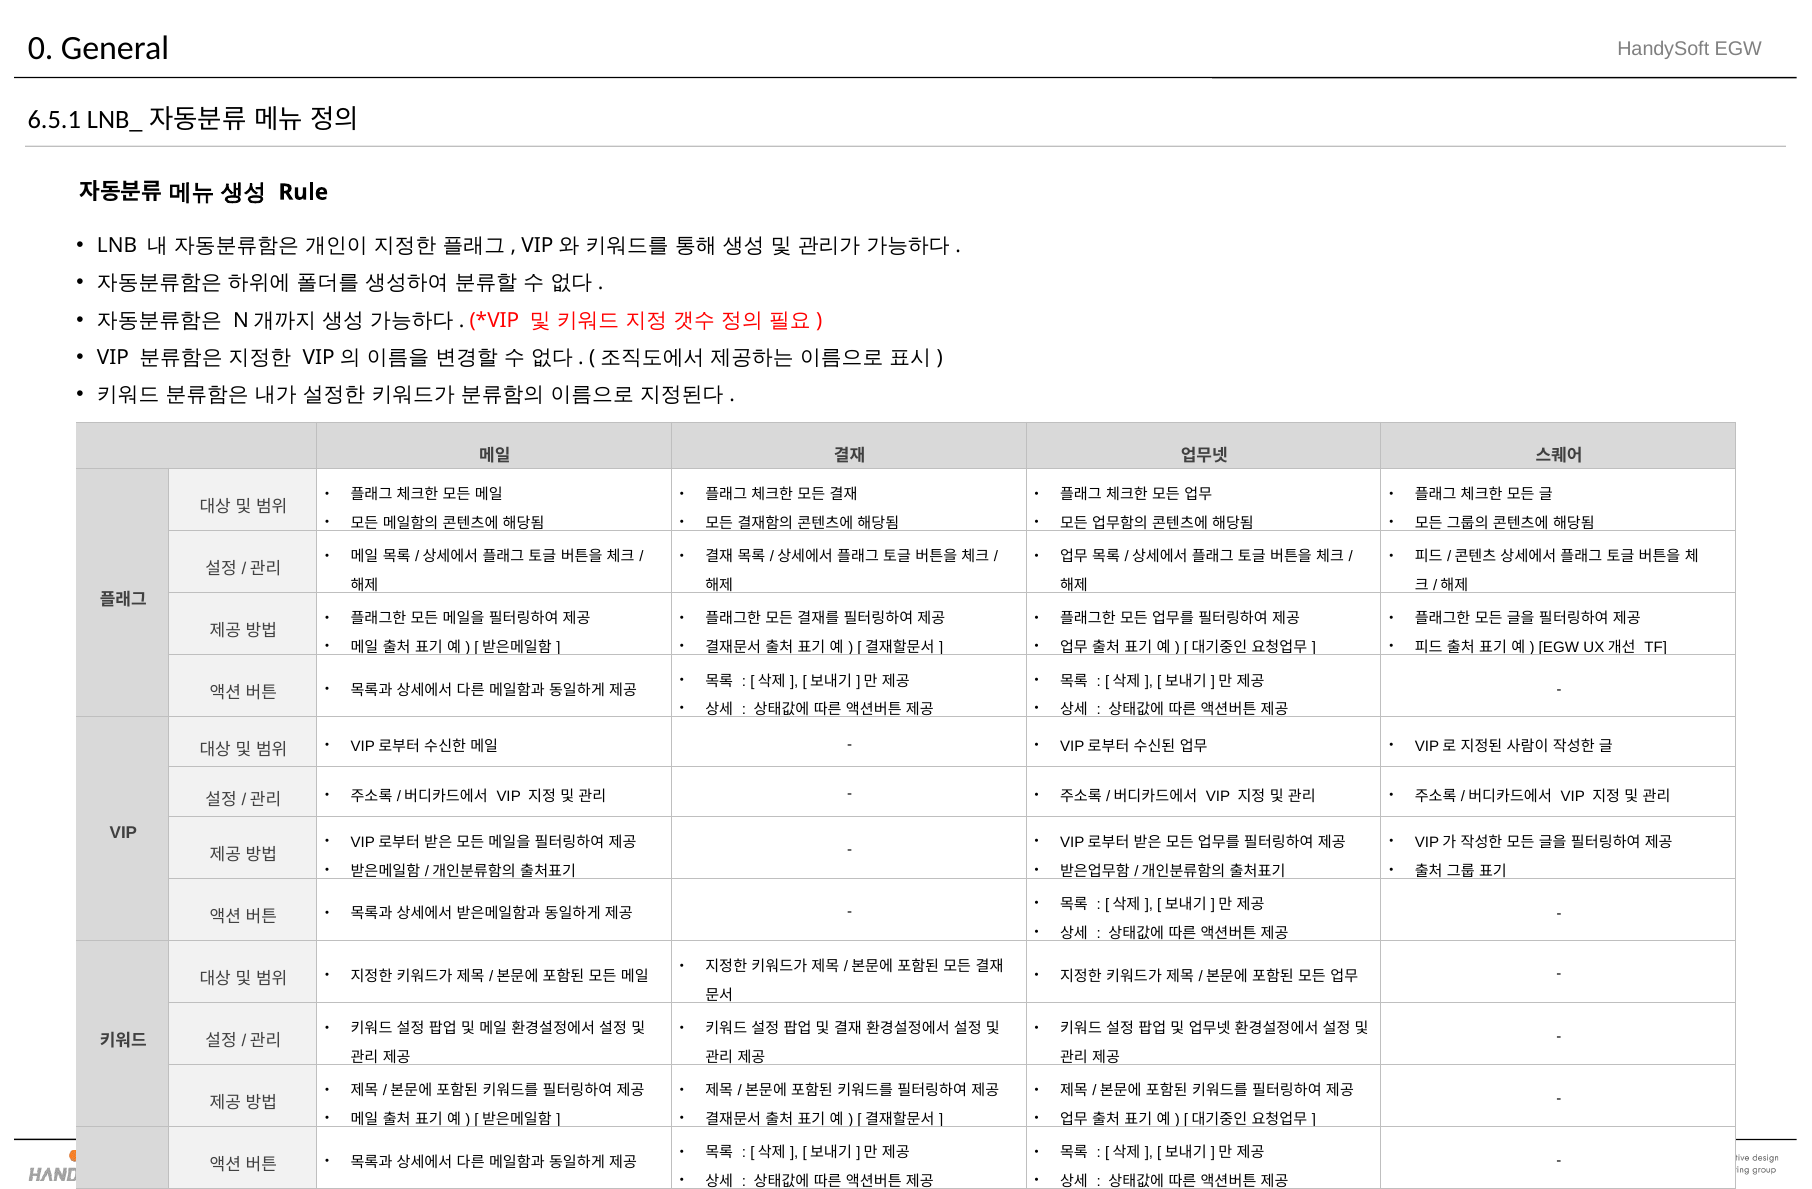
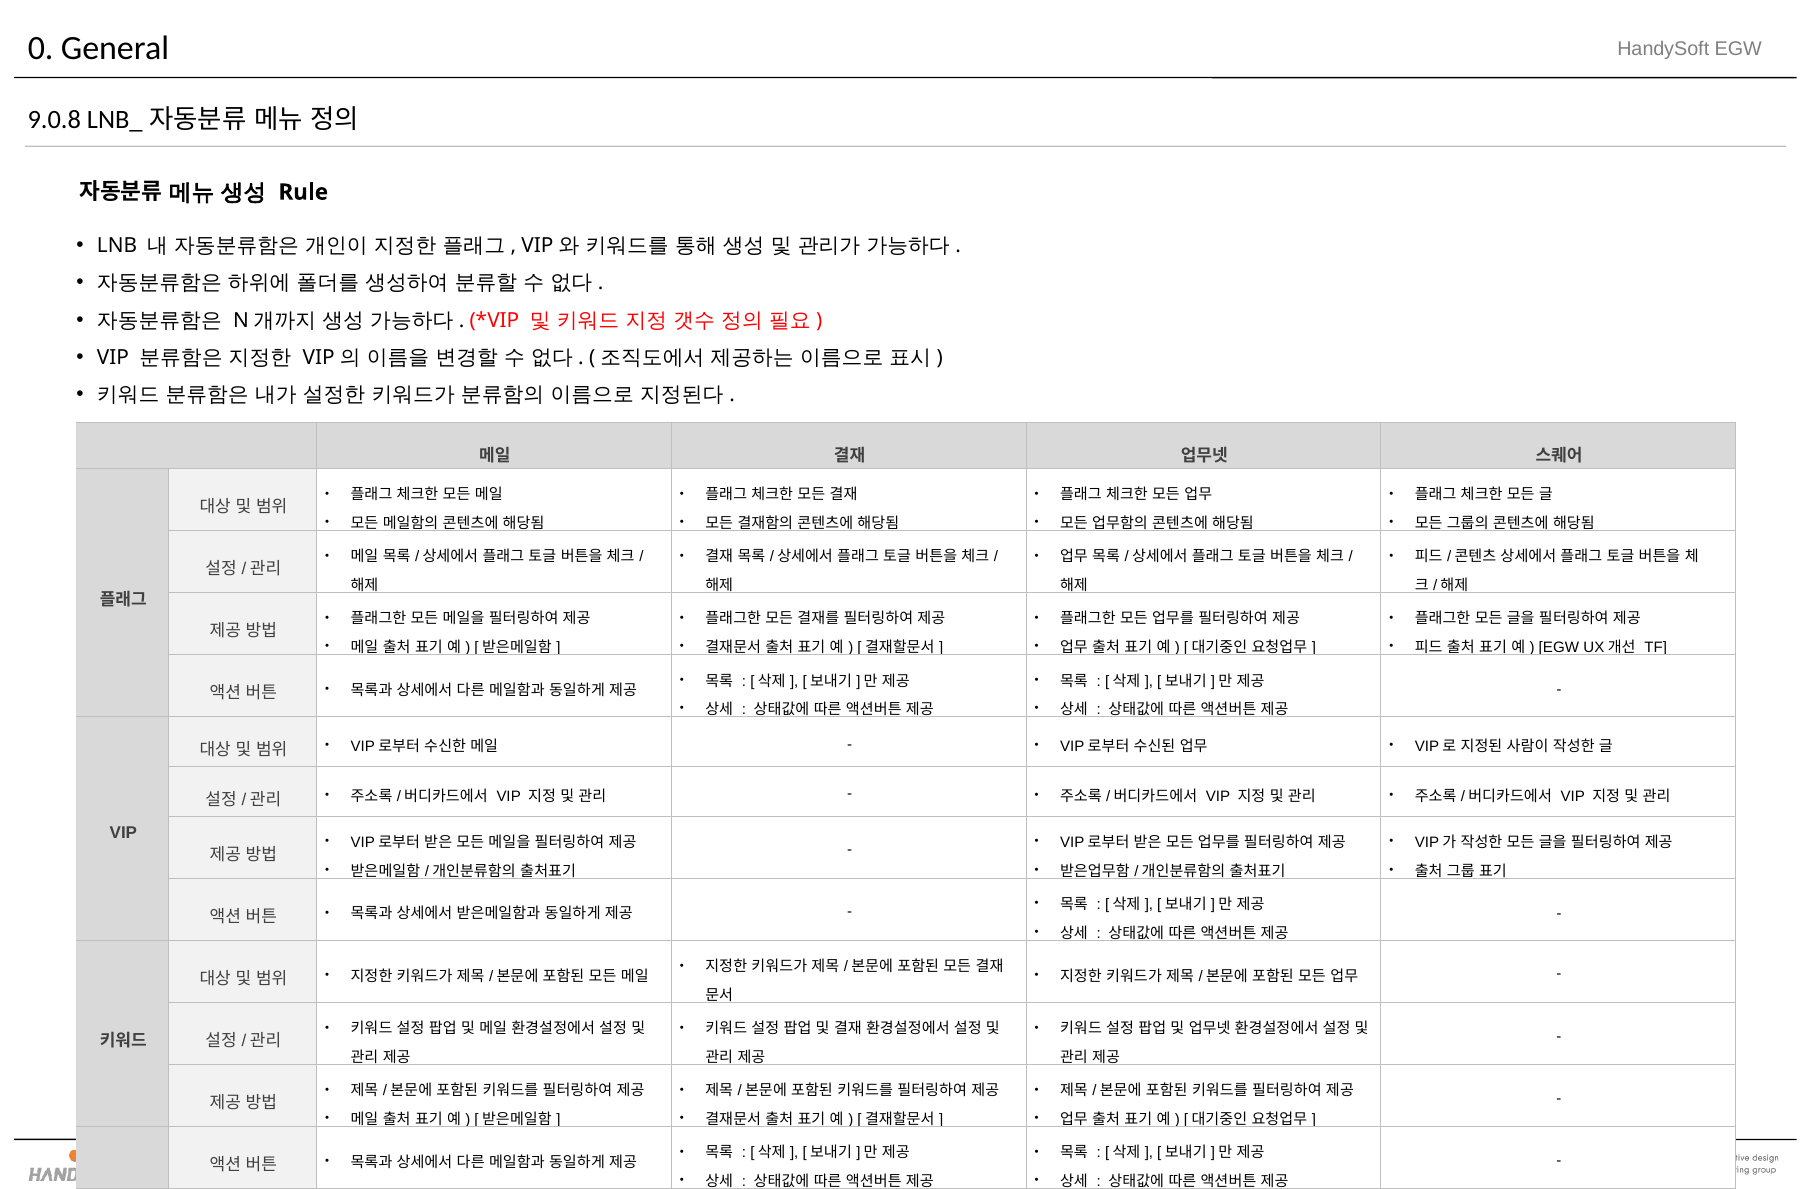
6.5.1: 6.5.1 -> 9.0.8 (54, 120)
